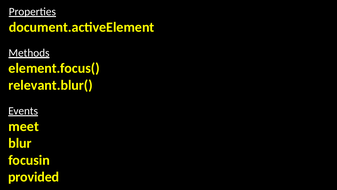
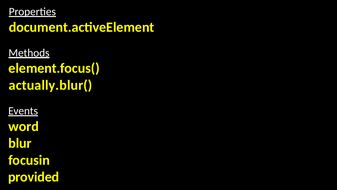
relevant.blur(: relevant.blur( -> actually.blur( (50, 85)
meet: meet -> word (24, 126)
